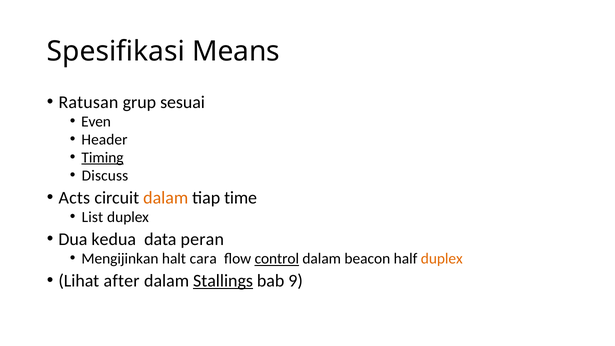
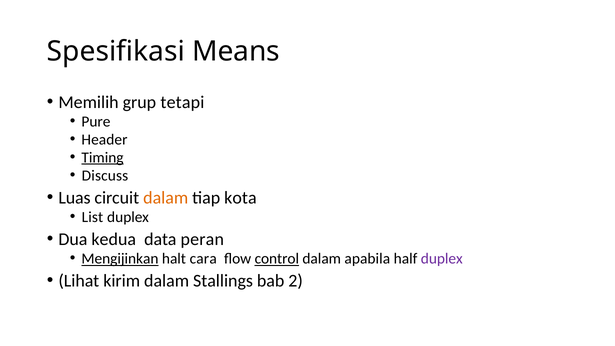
Ratusan: Ratusan -> Memilih (89, 102)
sesuai: sesuai -> tetapi (182, 102)
Even: Even -> Pure (96, 122)
Acts: Acts -> Luas (74, 198)
time: time -> kota (240, 198)
Mengijinkan underline: none -> present (120, 259)
beacon: beacon -> apabila (367, 259)
duplex colour: orange -> purple (442, 259)
after: after -> kirim (122, 281)
Stallings underline: present -> none (223, 281)
9: 9 -> 2 (296, 281)
